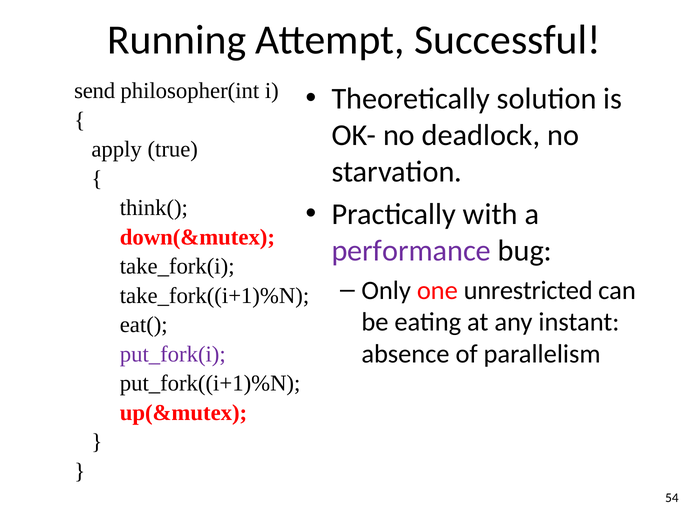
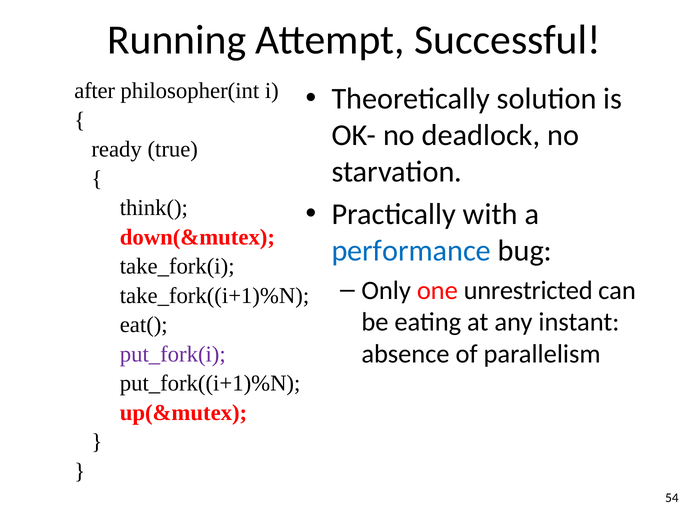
send: send -> after (95, 91)
apply: apply -> ready (117, 150)
performance colour: purple -> blue (411, 251)
